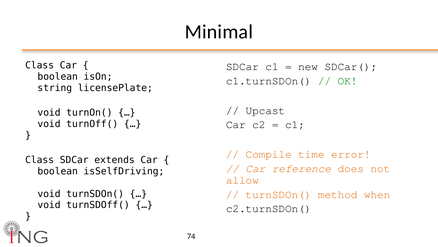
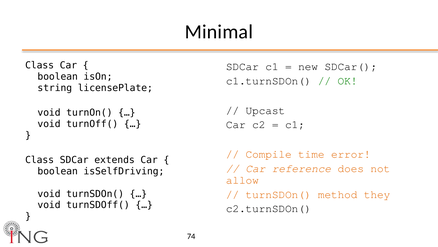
when: when -> they (377, 194)
